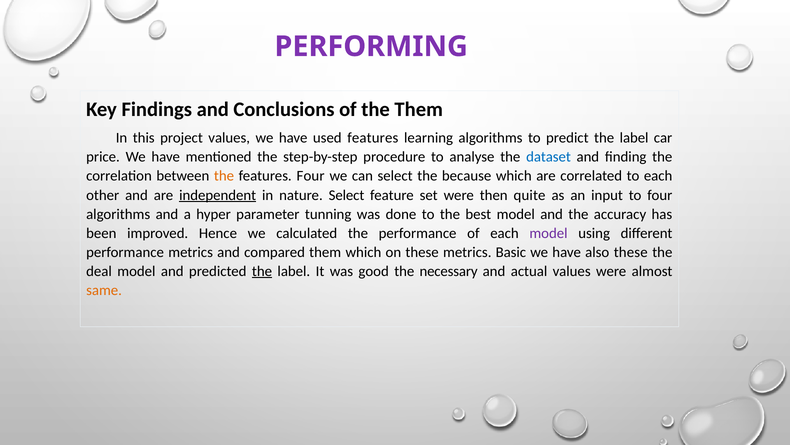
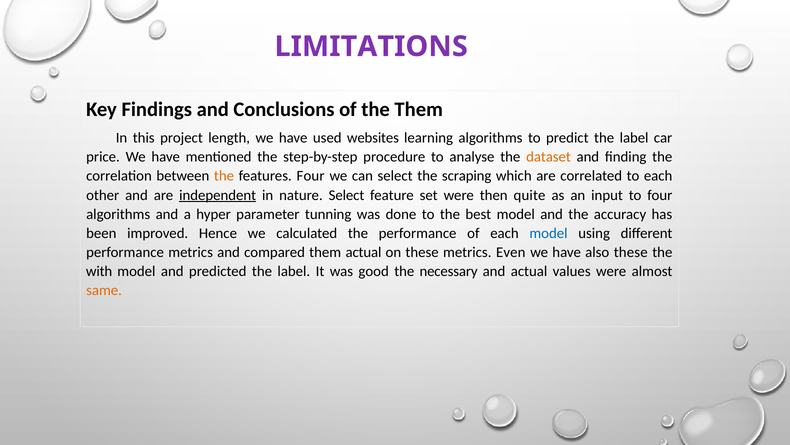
PERFORMING: PERFORMING -> LIMITATIONS (371, 46)
project values: values -> length (229, 138)
used features: features -> websites (373, 138)
dataset colour: blue -> orange (549, 157)
because: because -> scraping (467, 176)
model colour: purple -> blue (549, 233)
them which: which -> actual (363, 252)
Basic: Basic -> Even (511, 252)
deal: deal -> with (99, 271)
the underline: present -> none (262, 271)
